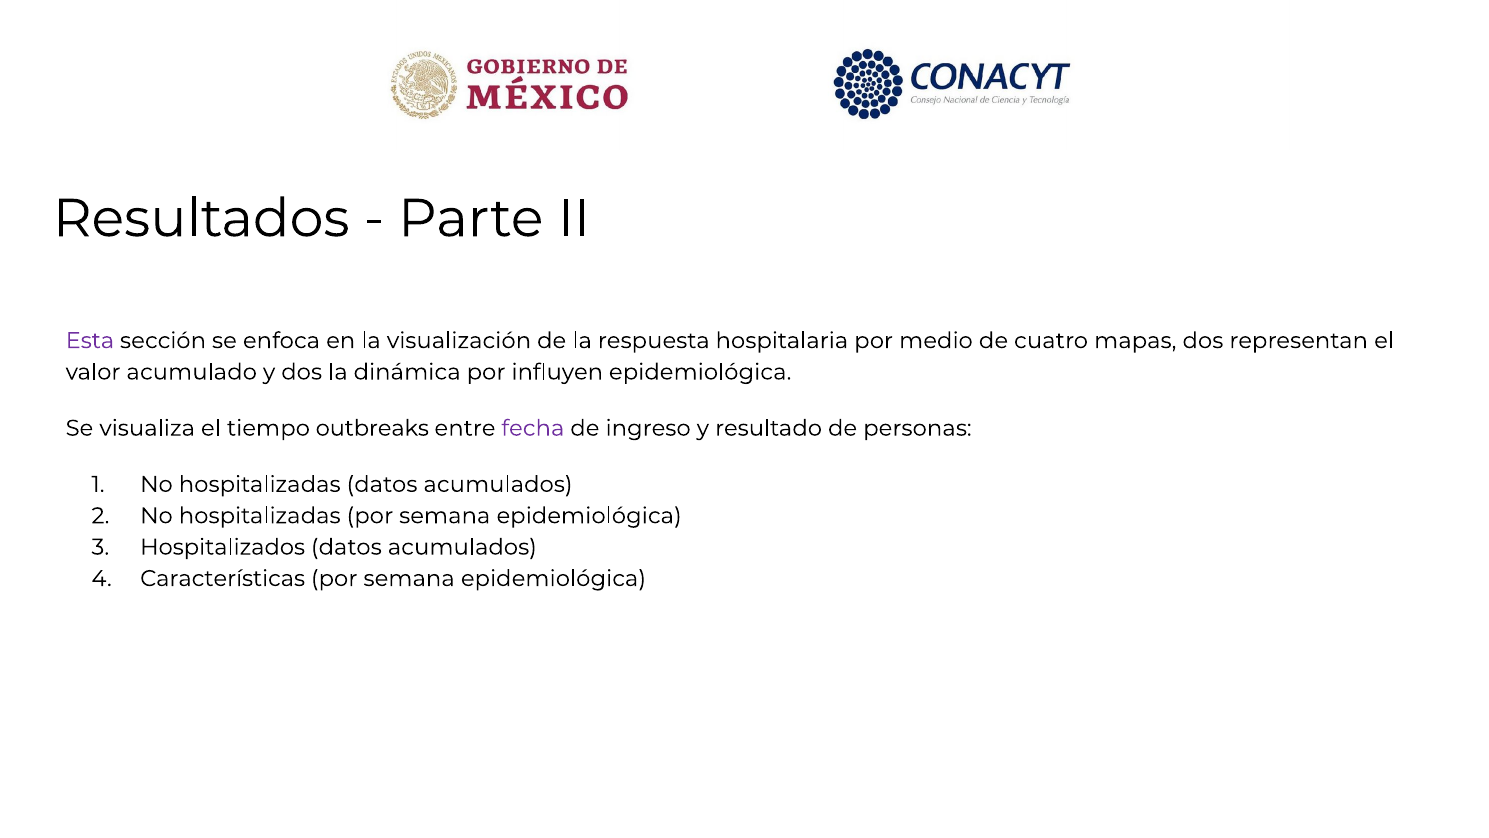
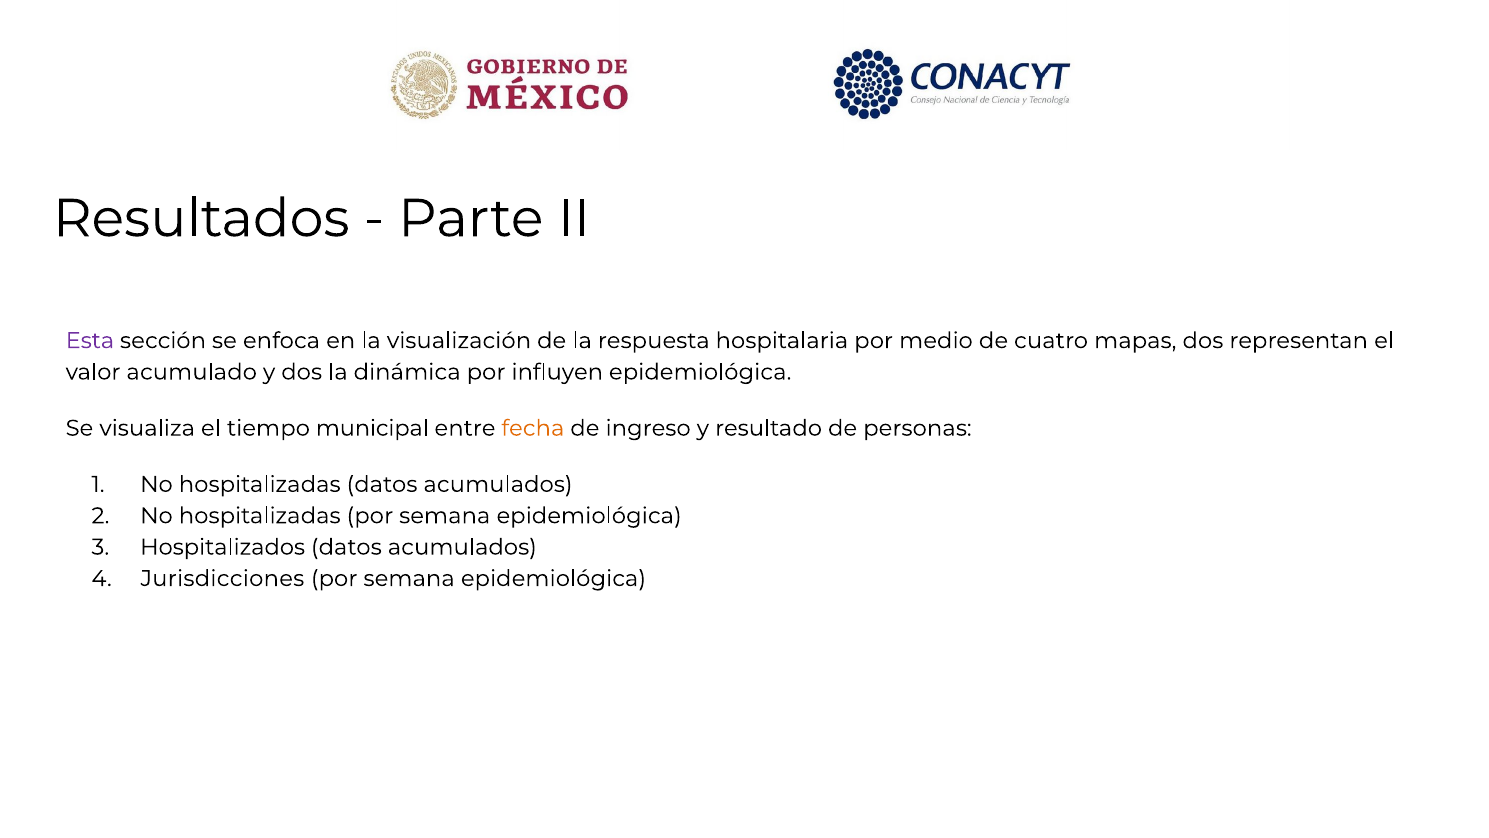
outbreaks: outbreaks -> municipal (372, 428)
fecha colour: purple -> orange (533, 428)
Características: Características -> Jurisdicciones (222, 578)
